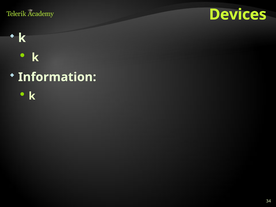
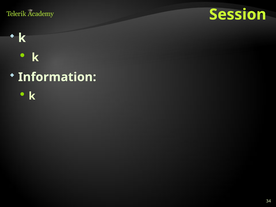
Devices: Devices -> Session (238, 14)
